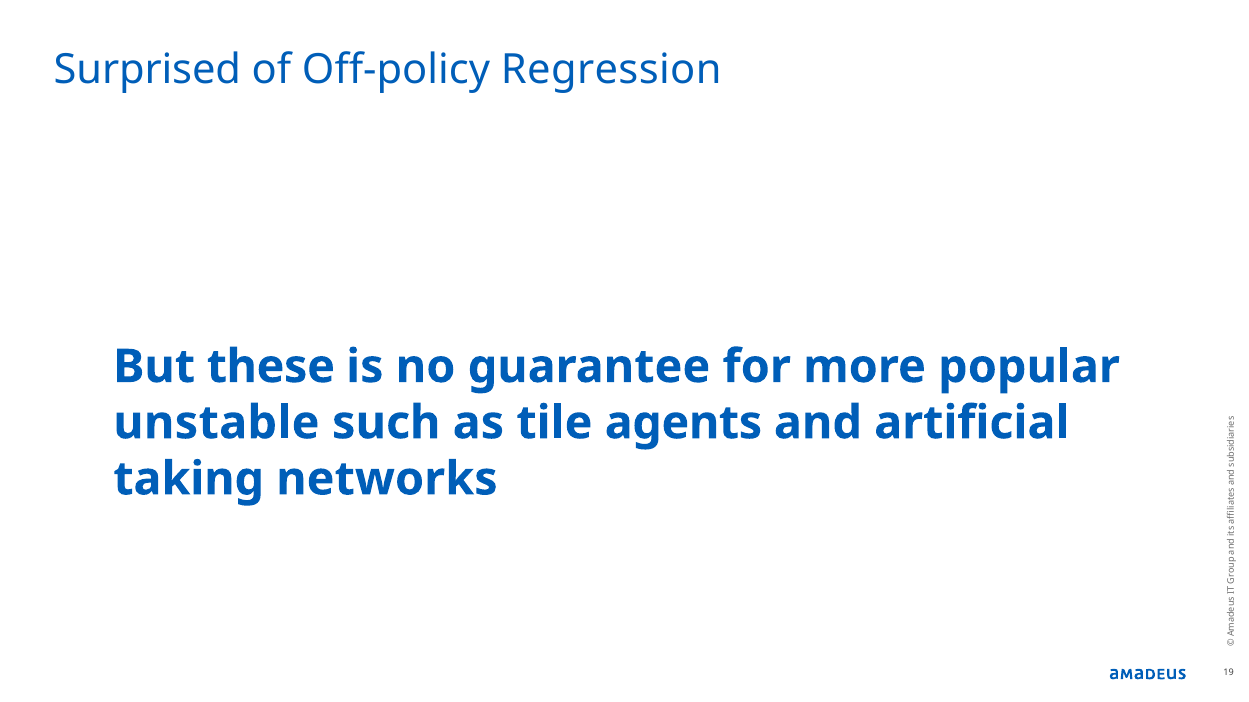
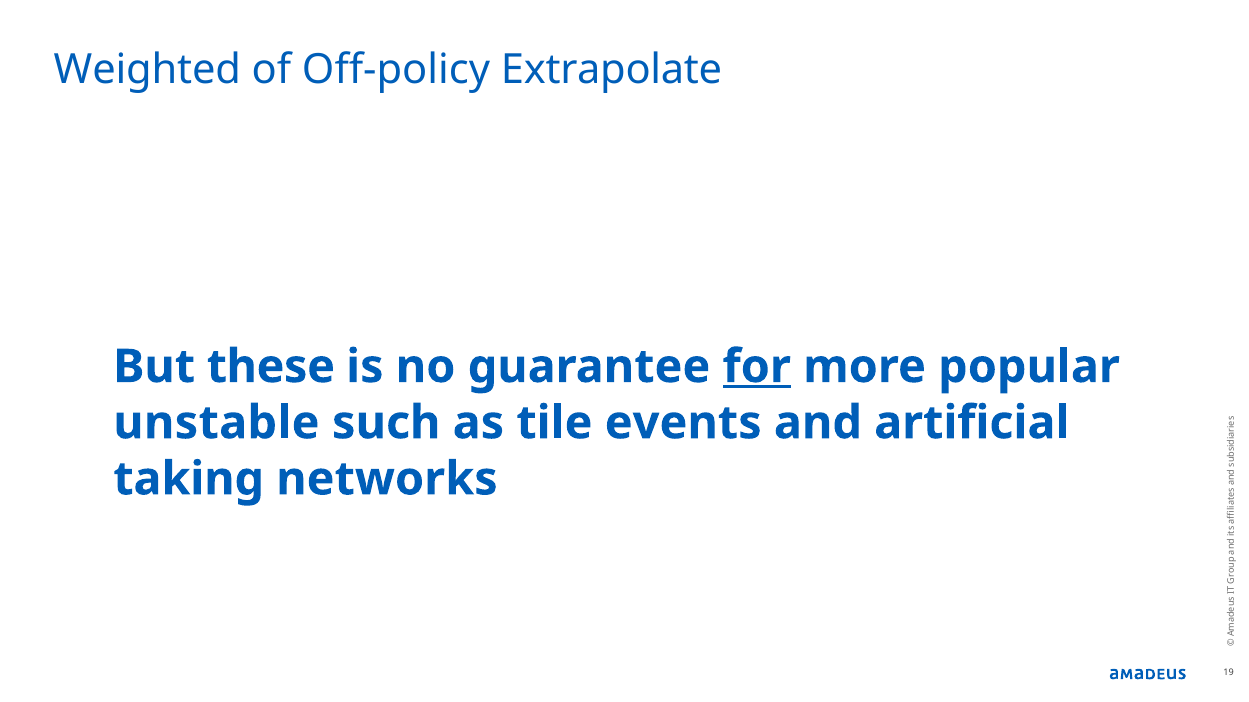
Surprised: Surprised -> Weighted (147, 69)
Regression: Regression -> Extrapolate (612, 69)
for underline: none -> present (757, 367)
agents: agents -> events (683, 423)
